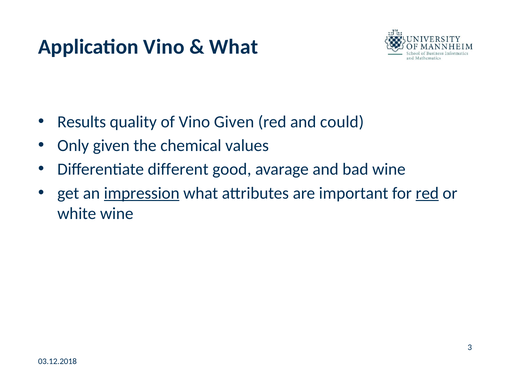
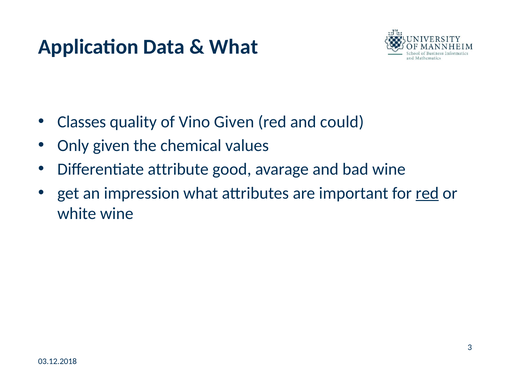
Application Vino: Vino -> Data (164, 47)
Results: Results -> Classes (82, 122)
different: different -> attribute (178, 170)
impression underline: present -> none (142, 193)
